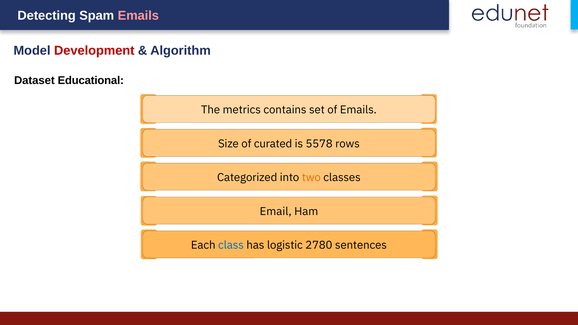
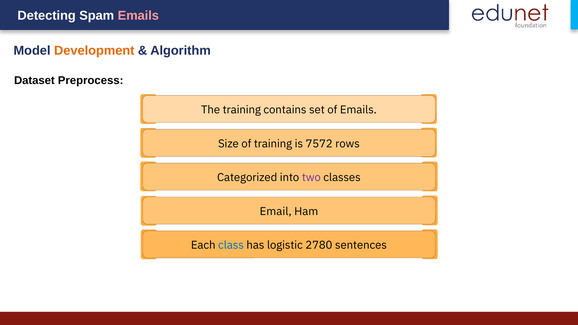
Development colour: red -> orange (94, 50)
Educational: Educational -> Preprocess (91, 80)
The metrics: metrics -> training (242, 110)
of curated: curated -> training (273, 144)
5578: 5578 -> 7572 (319, 144)
two colour: orange -> purple (311, 178)
